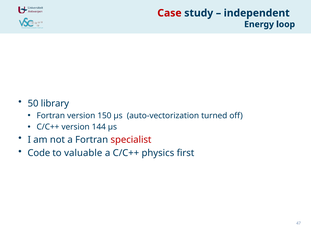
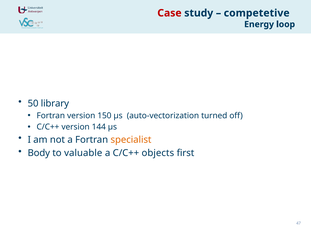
independent: independent -> competetive (257, 13)
specialist colour: red -> orange (131, 140)
Code: Code -> Body (39, 153)
physics: physics -> objects (158, 153)
